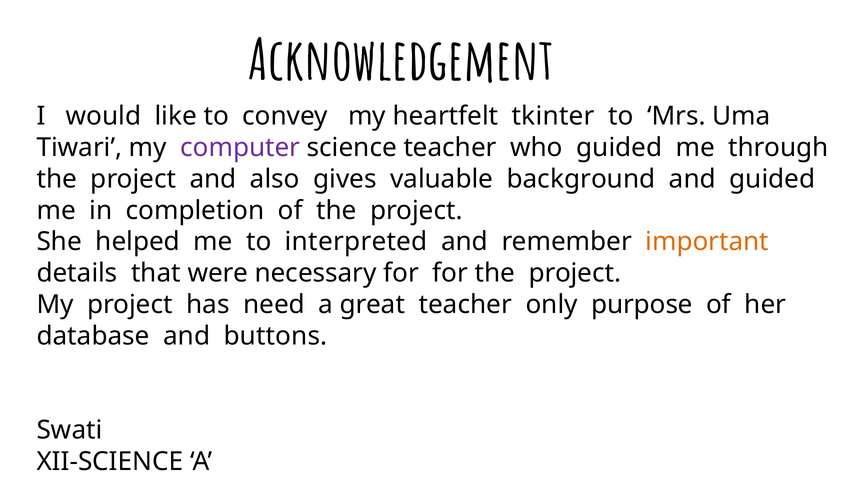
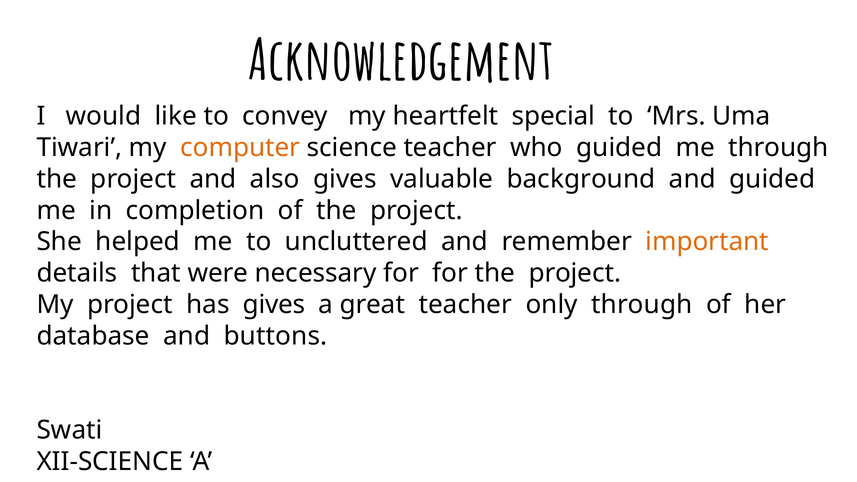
tkinter: tkinter -> special (553, 116)
computer colour: purple -> orange (240, 148)
interpreted: interpreted -> uncluttered (356, 242)
has need: need -> gives (274, 305)
only purpose: purpose -> through (642, 305)
